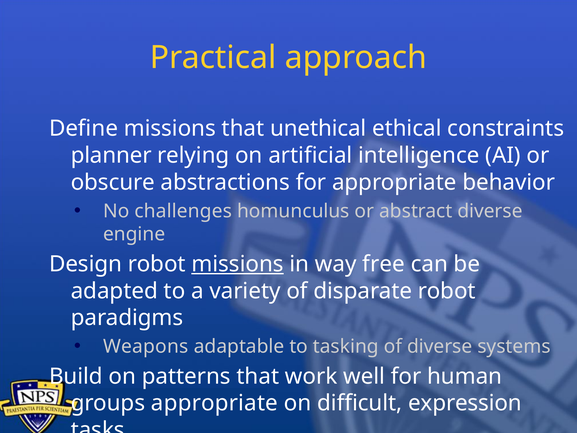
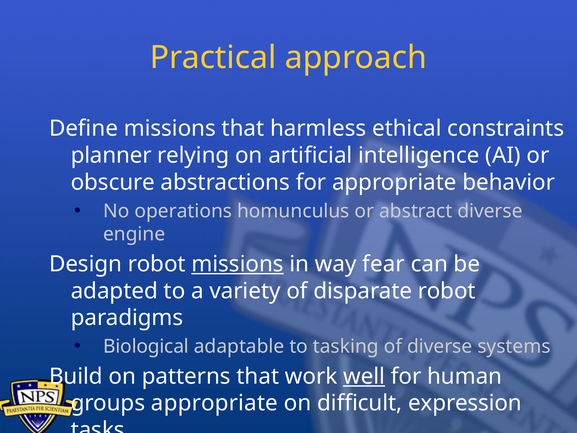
unethical: unethical -> harmless (318, 129)
challenges: challenges -> operations (183, 211)
free: free -> fear (384, 264)
Weapons: Weapons -> Biological (146, 346)
well underline: none -> present (364, 376)
